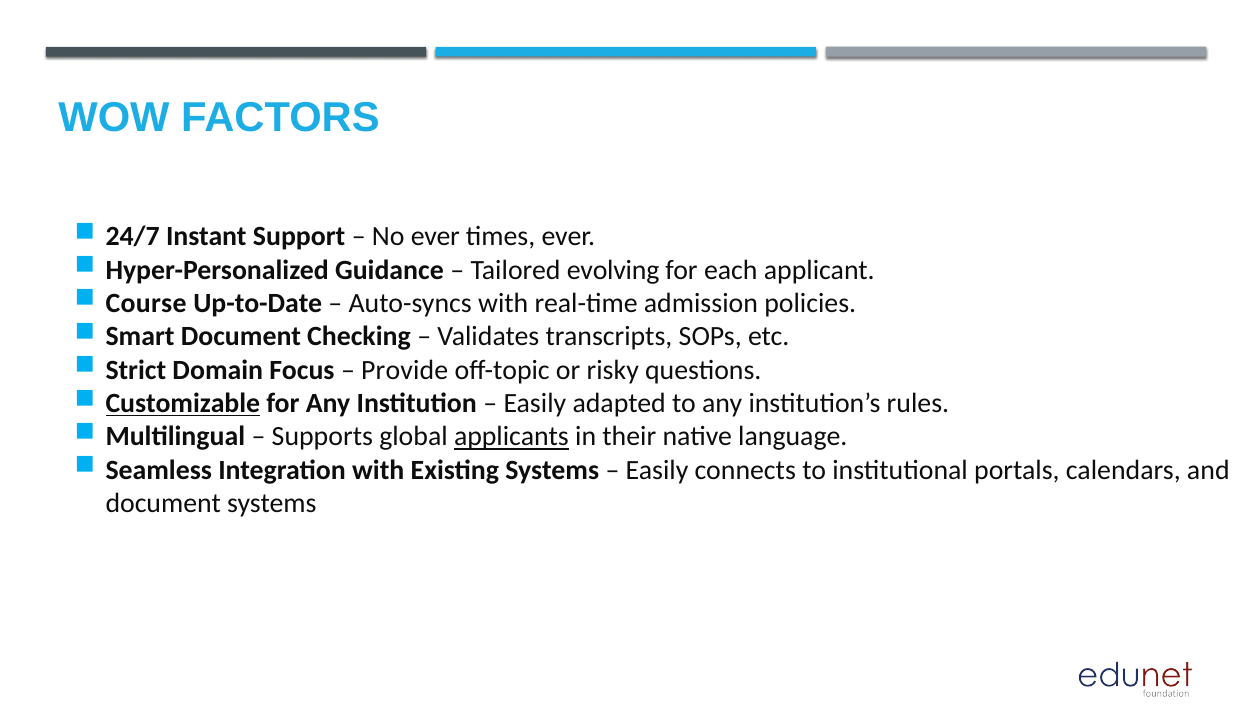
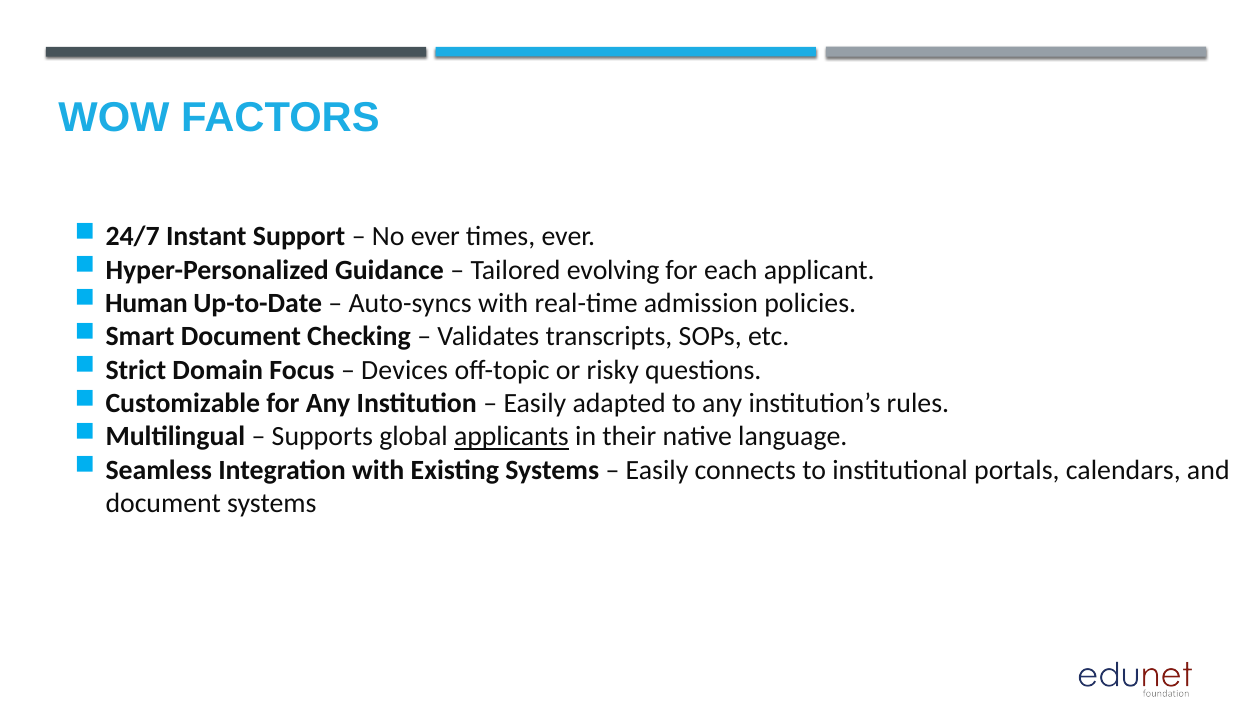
Course: Course -> Human (146, 303)
Provide: Provide -> Devices (405, 370)
Customizable underline: present -> none (183, 404)
